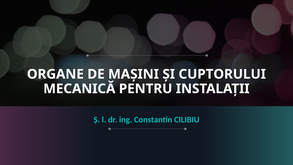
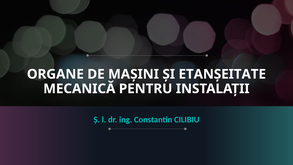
CUPTORULUI: CUPTORULUI -> ETANȘEITATE (222, 74)
